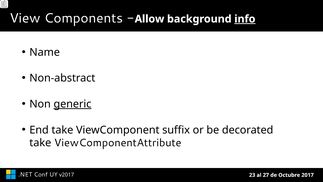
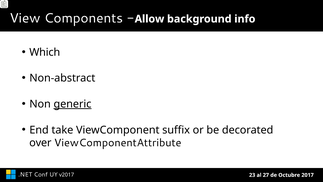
info underline: present -> none (245, 19)
Name: Name -> Which (45, 52)
take: take -> over (40, 143)
